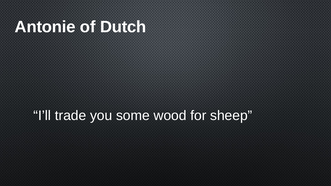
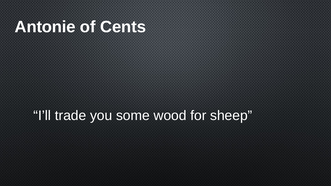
Dutch: Dutch -> Cents (123, 27)
